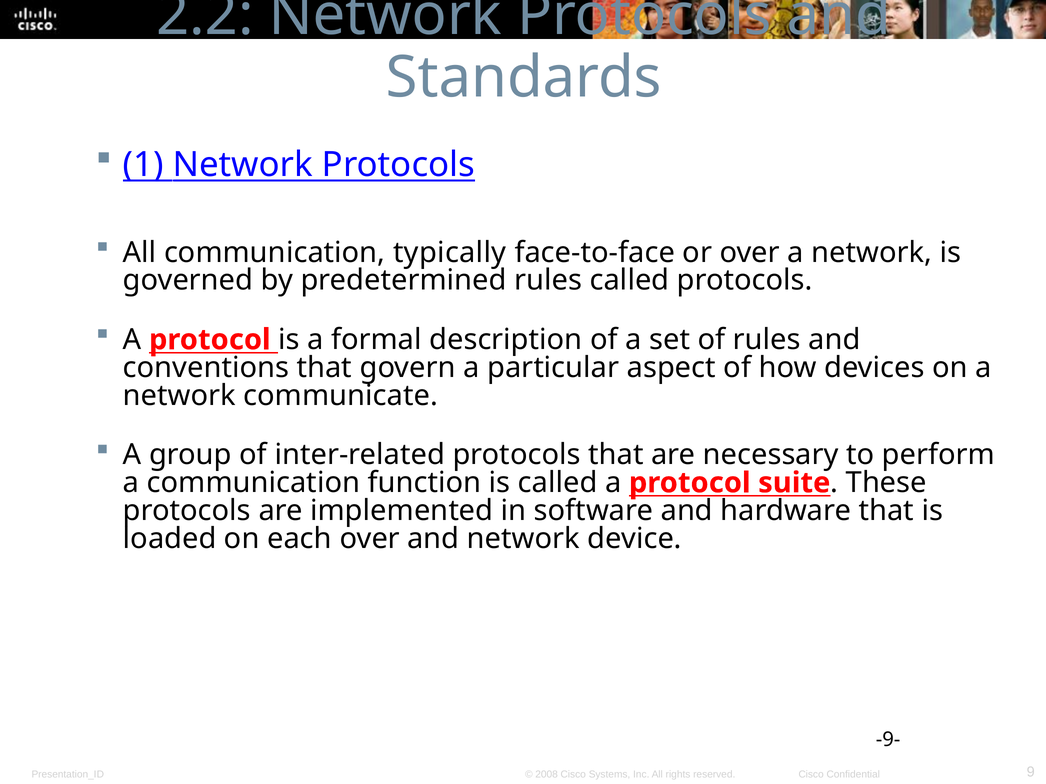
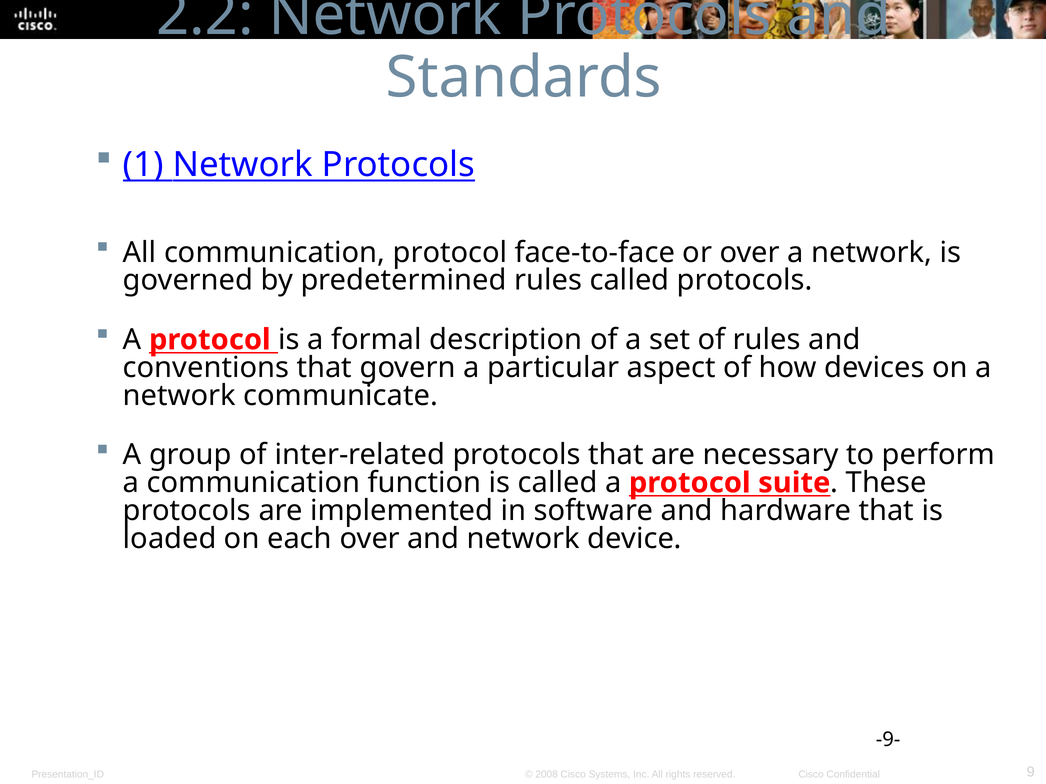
communication typically: typically -> protocol (450, 253)
